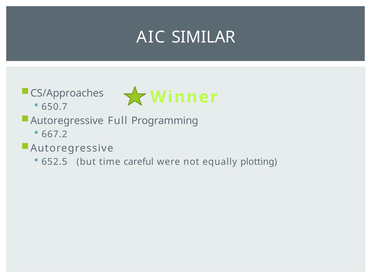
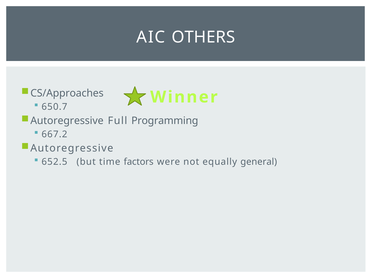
SIMILAR: SIMILAR -> OTHERS (203, 37)
careful: careful -> factors (139, 162)
plotting: plotting -> general (259, 162)
